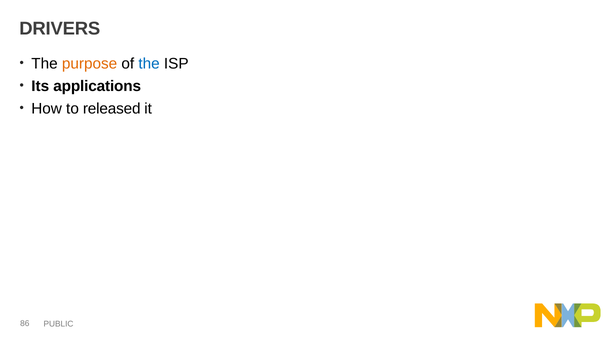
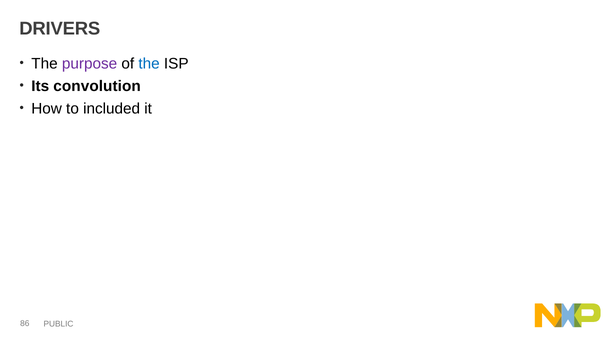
purpose colour: orange -> purple (90, 64)
applications: applications -> convolution (97, 86)
released: released -> included (112, 109)
